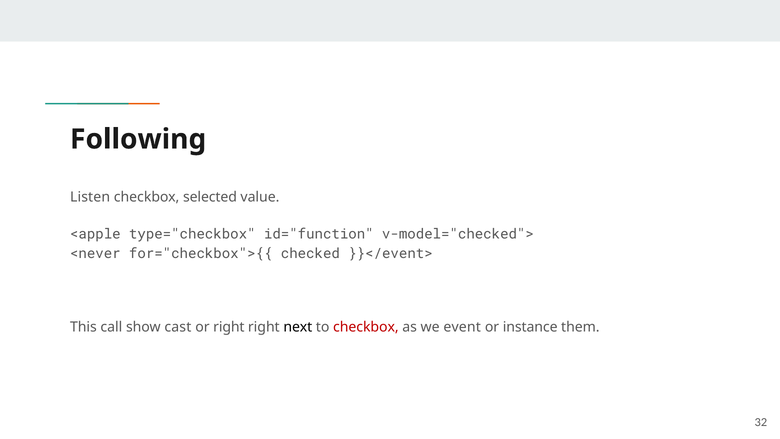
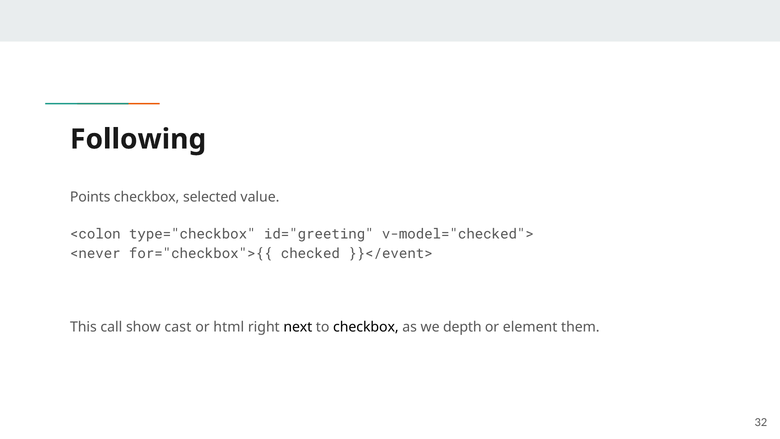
Listen: Listen -> Points (90, 197)
<apple: <apple -> <colon (95, 234)
id="function: id="function -> id="greeting (319, 234)
or right: right -> html (229, 327)
checkbox colour: red -> black (366, 327)
event: event -> depth (462, 327)
instance: instance -> element (530, 327)
